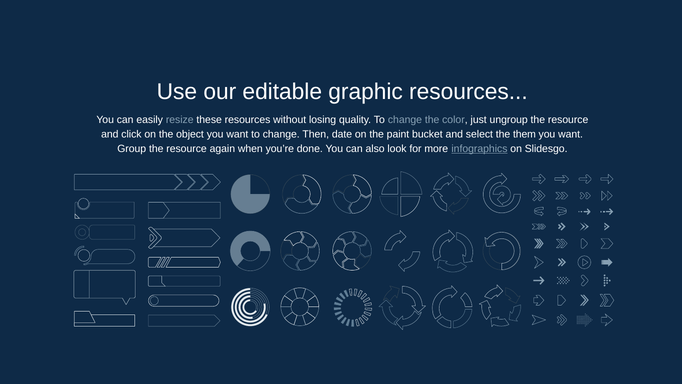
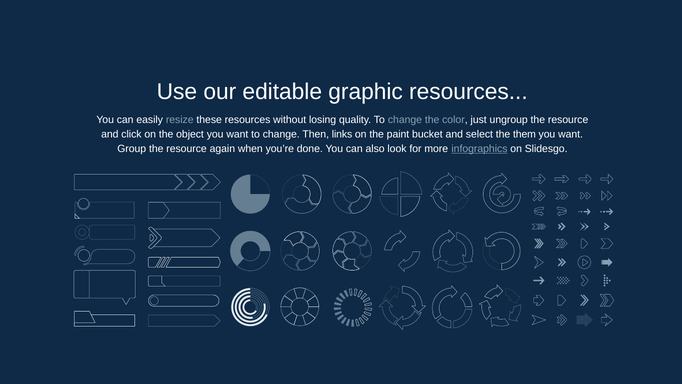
date: date -> links (342, 134)
